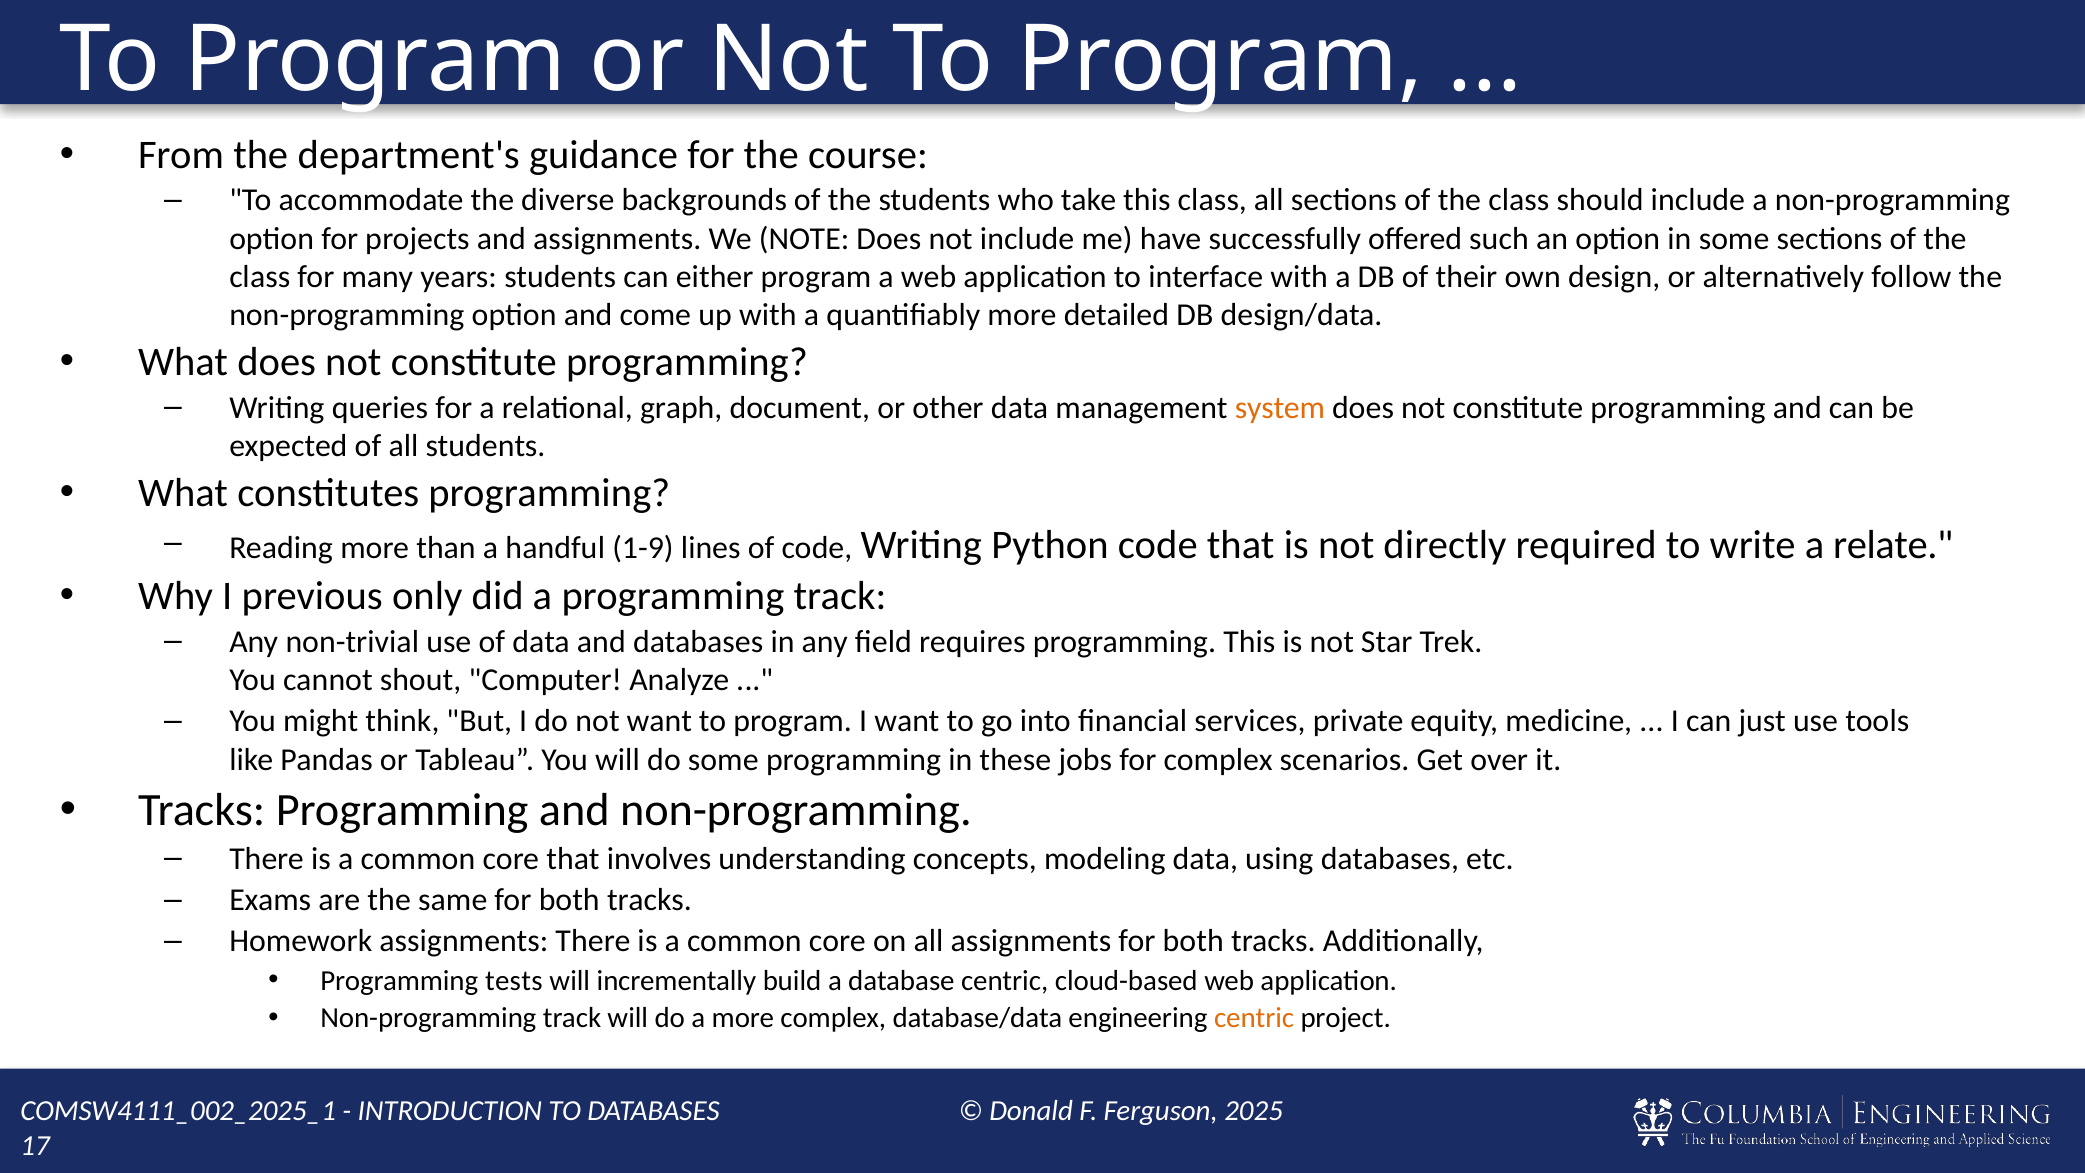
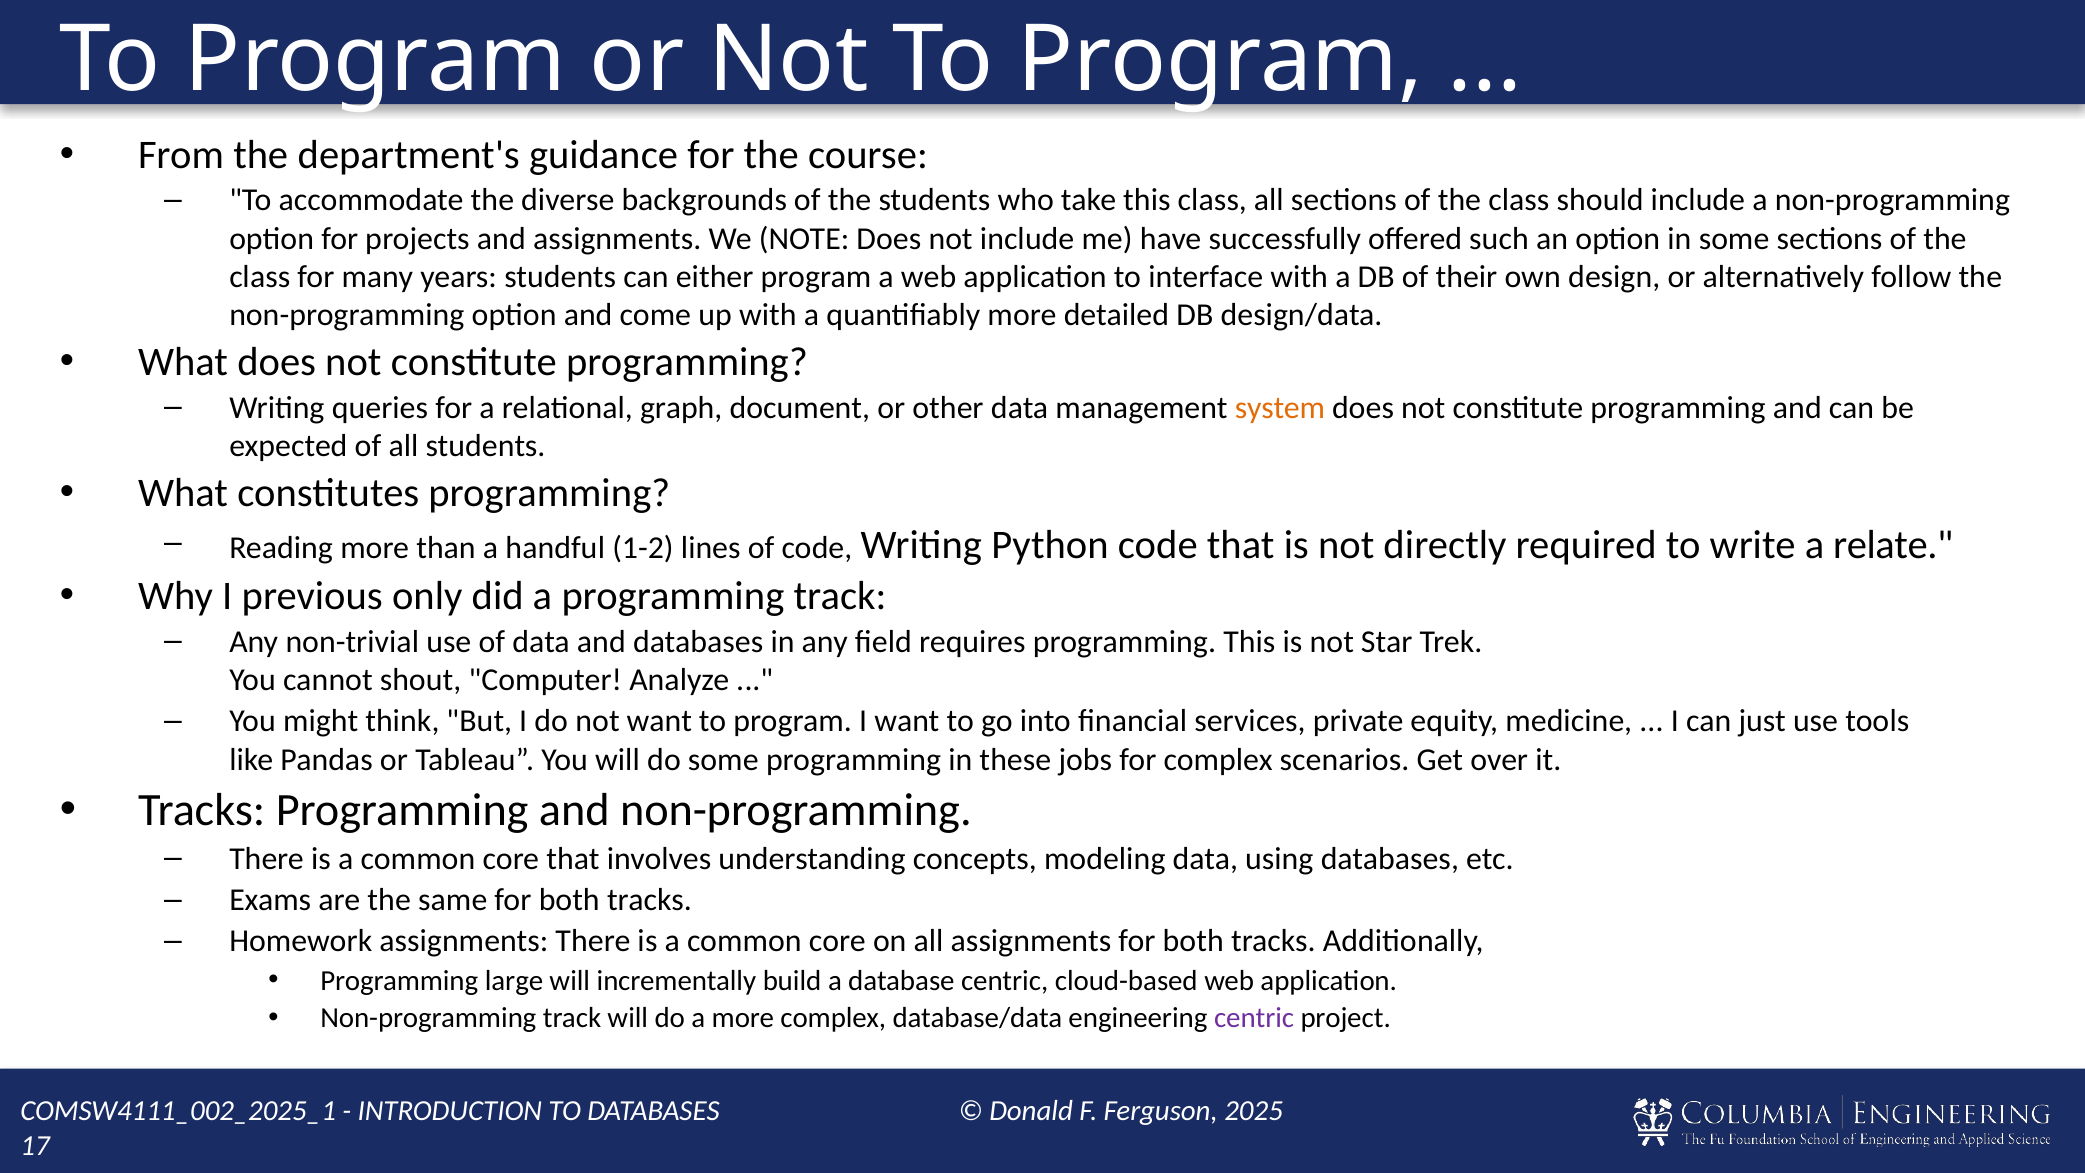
1-9: 1-9 -> 1-2 (643, 548)
tests: tests -> large (514, 981)
centric colour: orange -> purple (1254, 1018)
